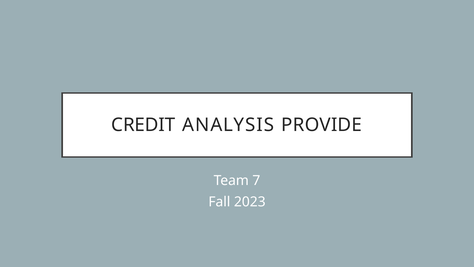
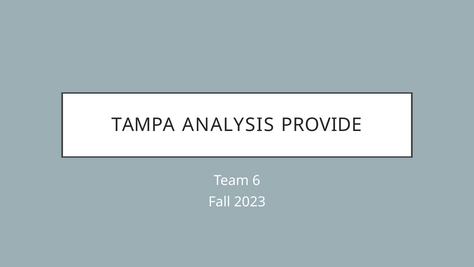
CREDIT: CREDIT -> TAMPA (143, 125)
7: 7 -> 6 (256, 180)
